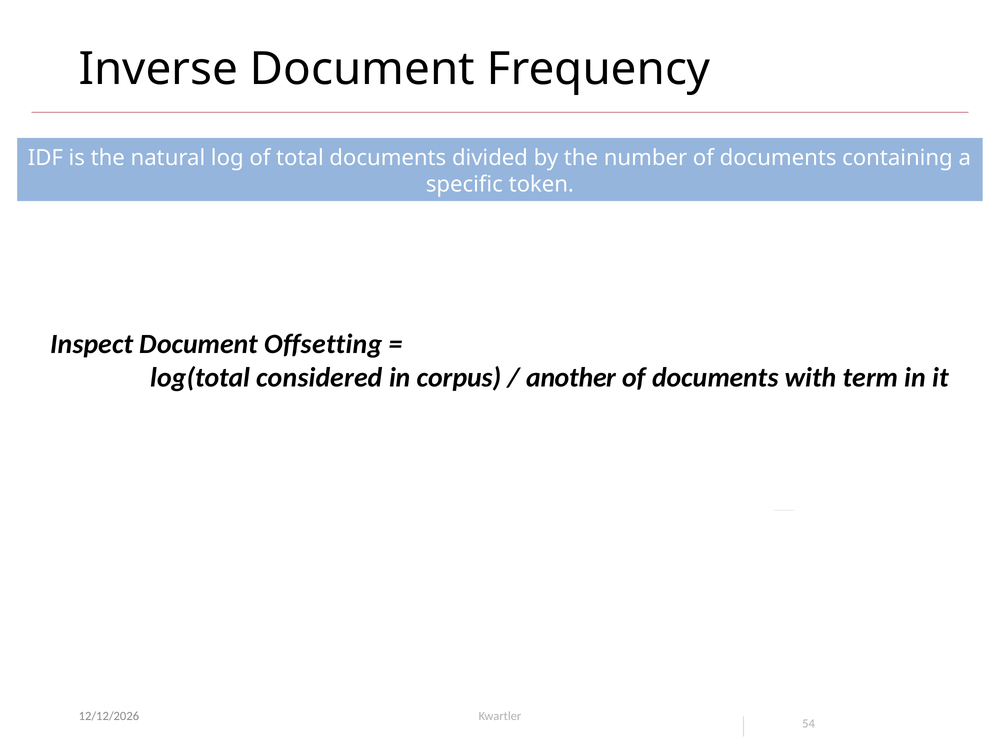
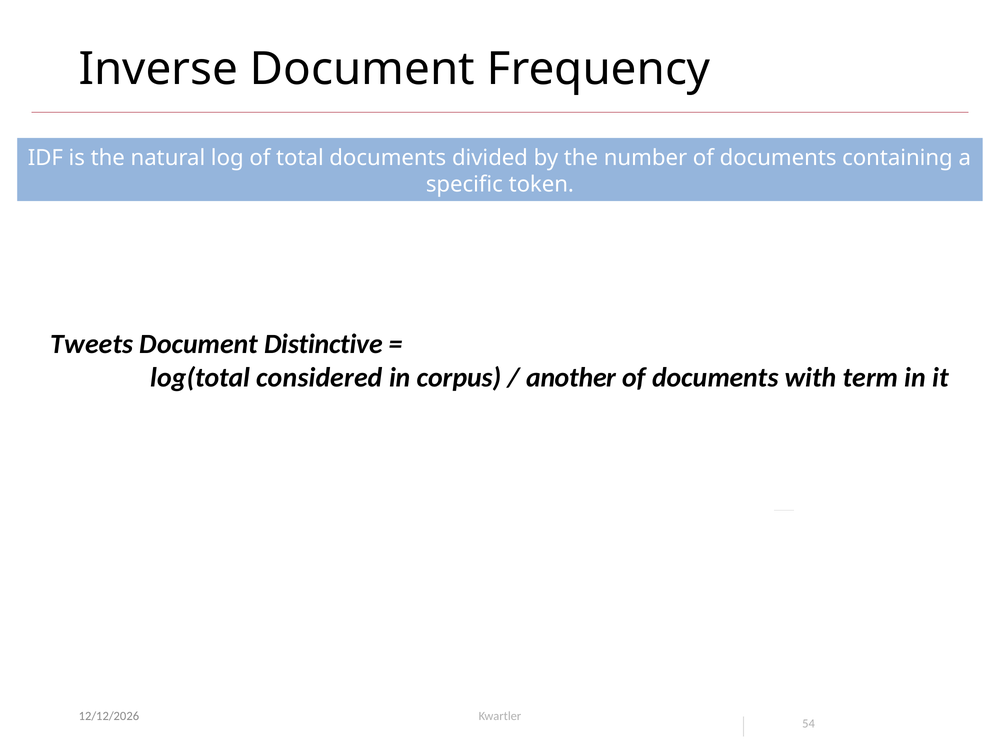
Inspect: Inspect -> Tweets (92, 344)
Offsetting: Offsetting -> Distinctive (323, 344)
